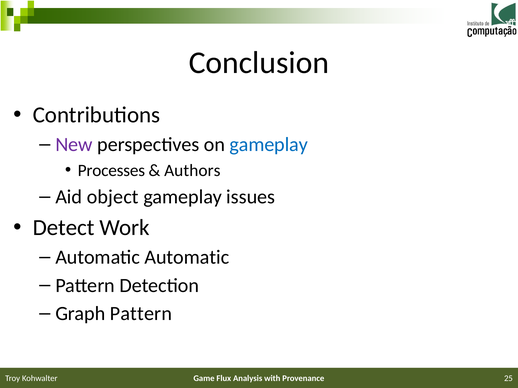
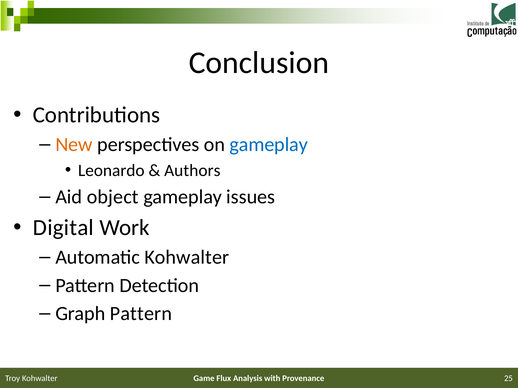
New colour: purple -> orange (74, 145)
Processes: Processes -> Leonardo (111, 171)
Detect: Detect -> Digital (63, 228)
Automatic Automatic: Automatic -> Kohwalter (187, 258)
